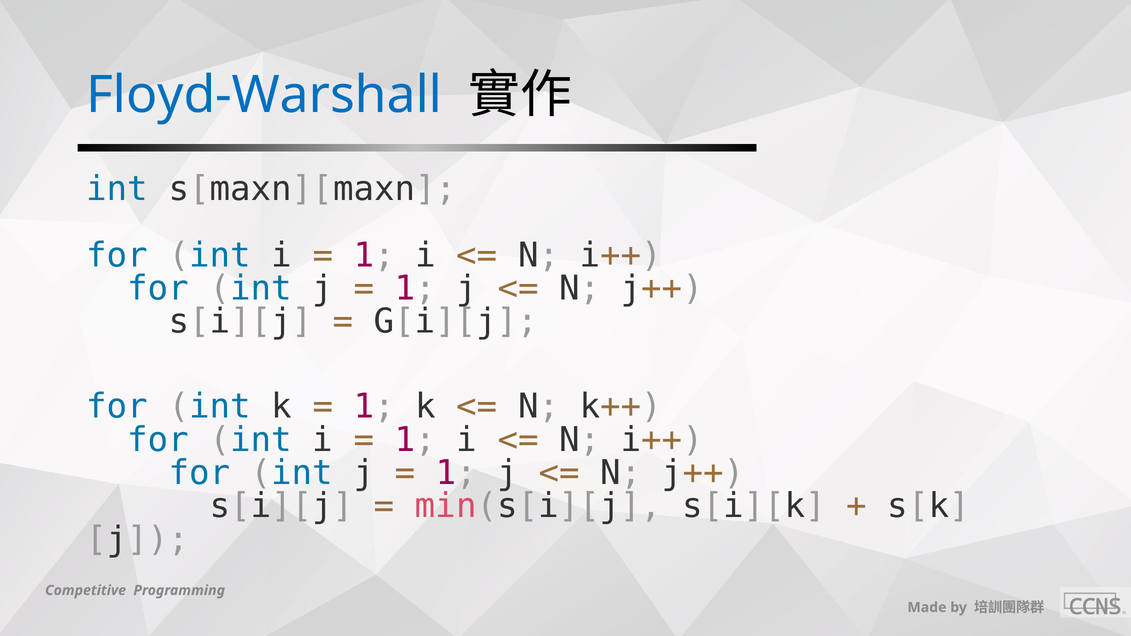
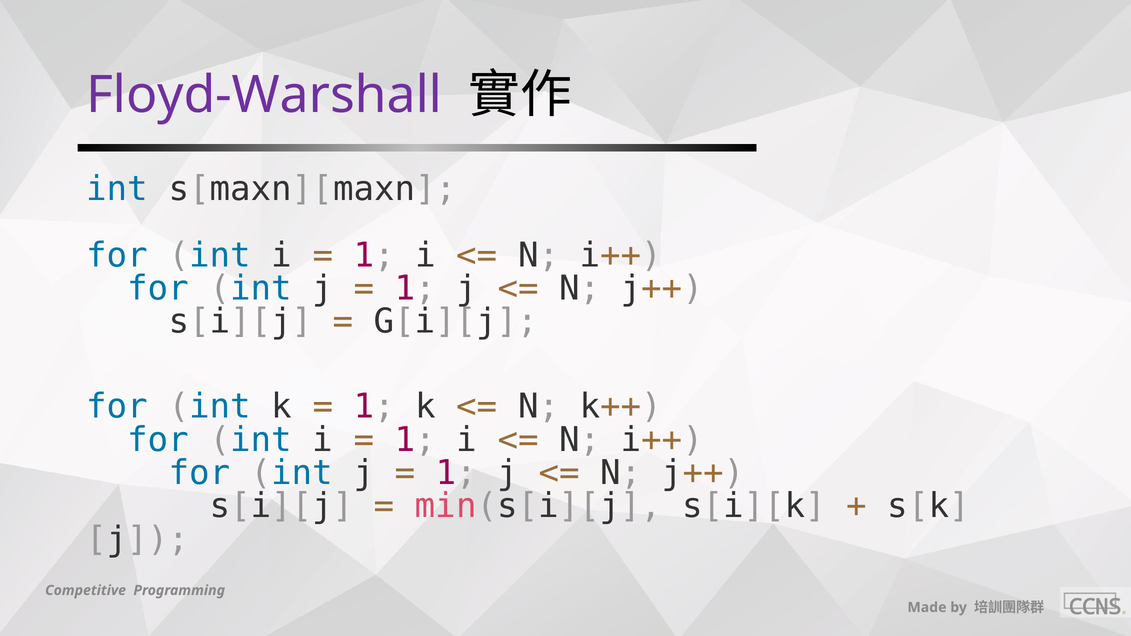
Floyd-Warshall colour: blue -> purple (264, 95)
